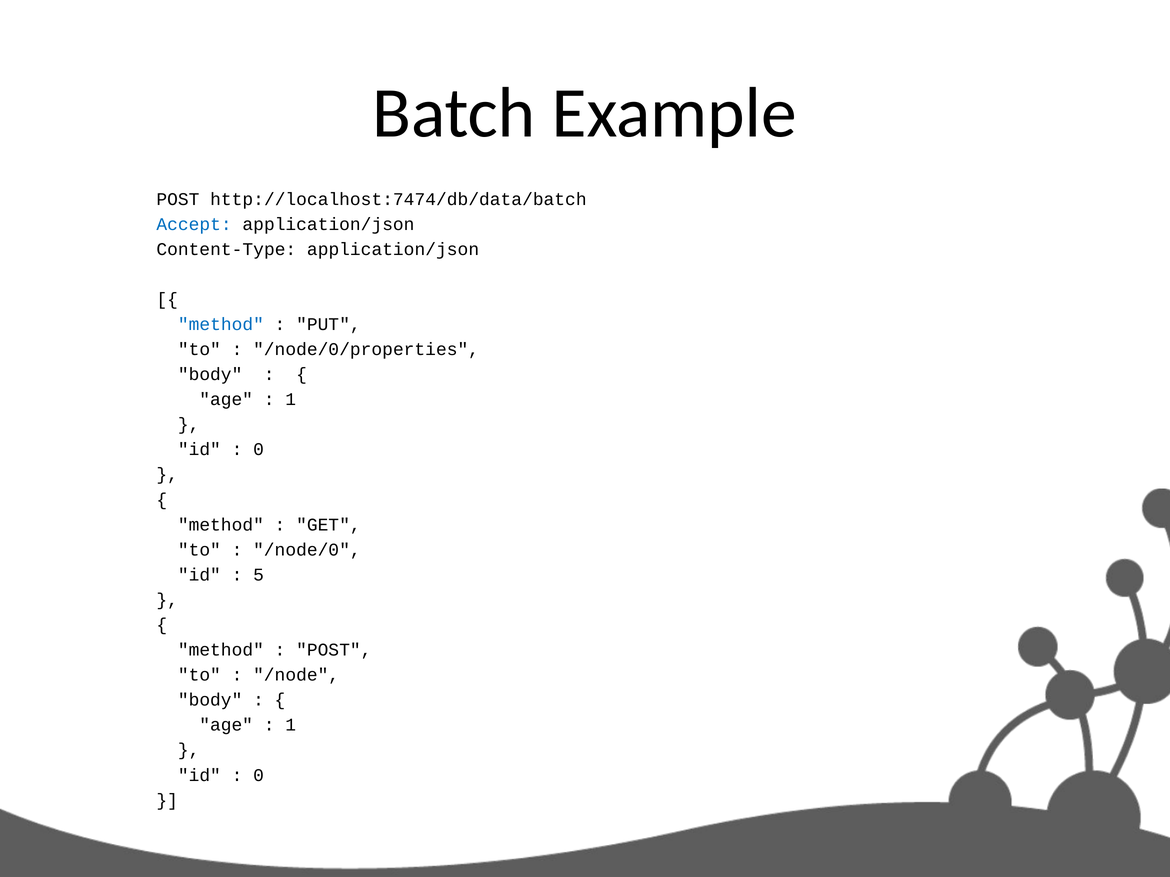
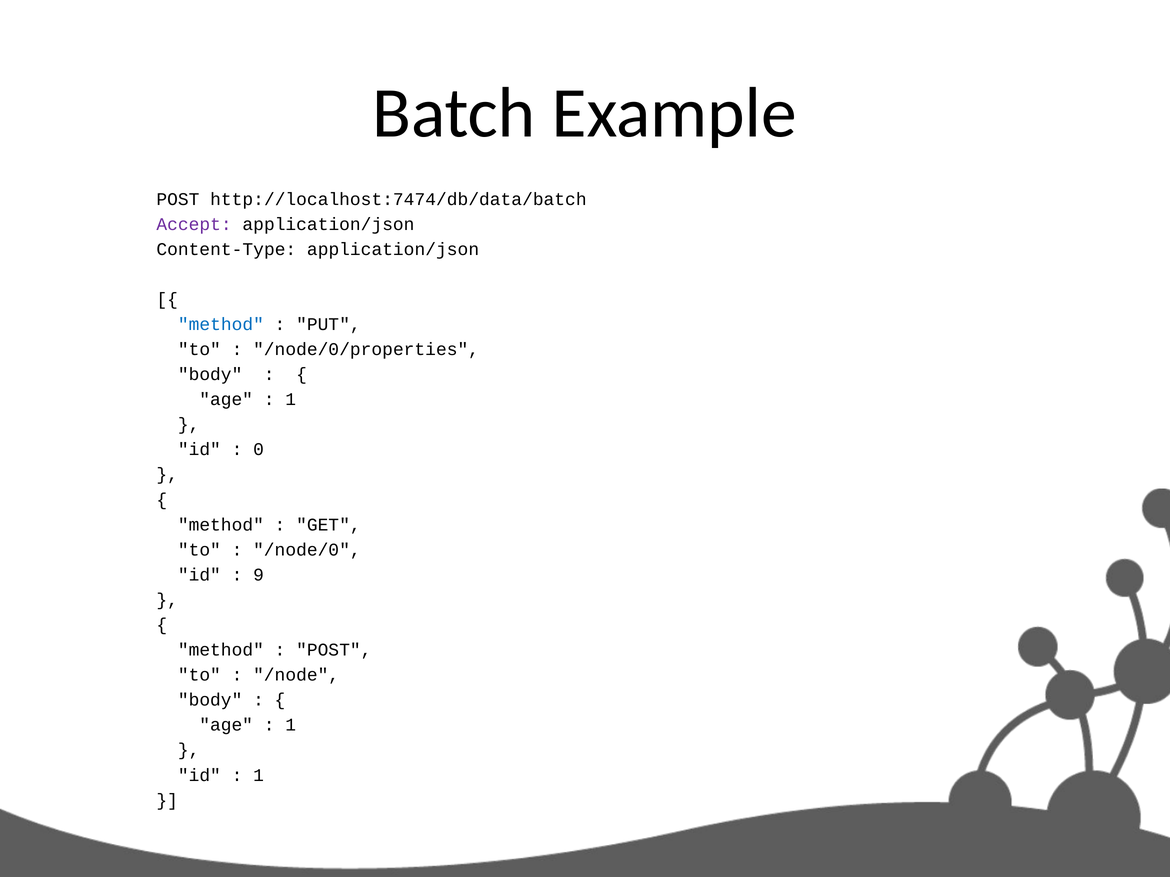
Accept colour: blue -> purple (194, 224)
5: 5 -> 9 (259, 575)
0: 0 -> 1 (259, 776)
